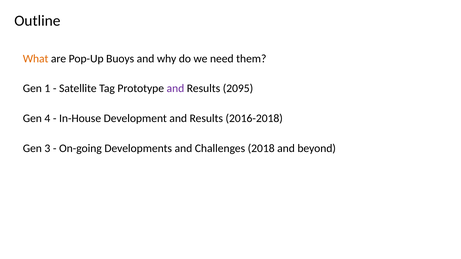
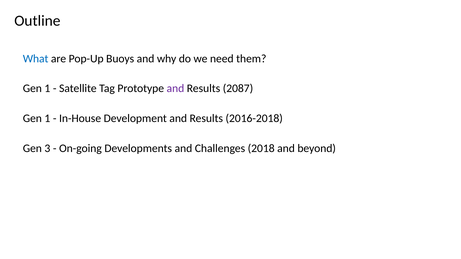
What colour: orange -> blue (36, 59)
2095: 2095 -> 2087 (238, 89)
4: 4 -> 1 (47, 119)
